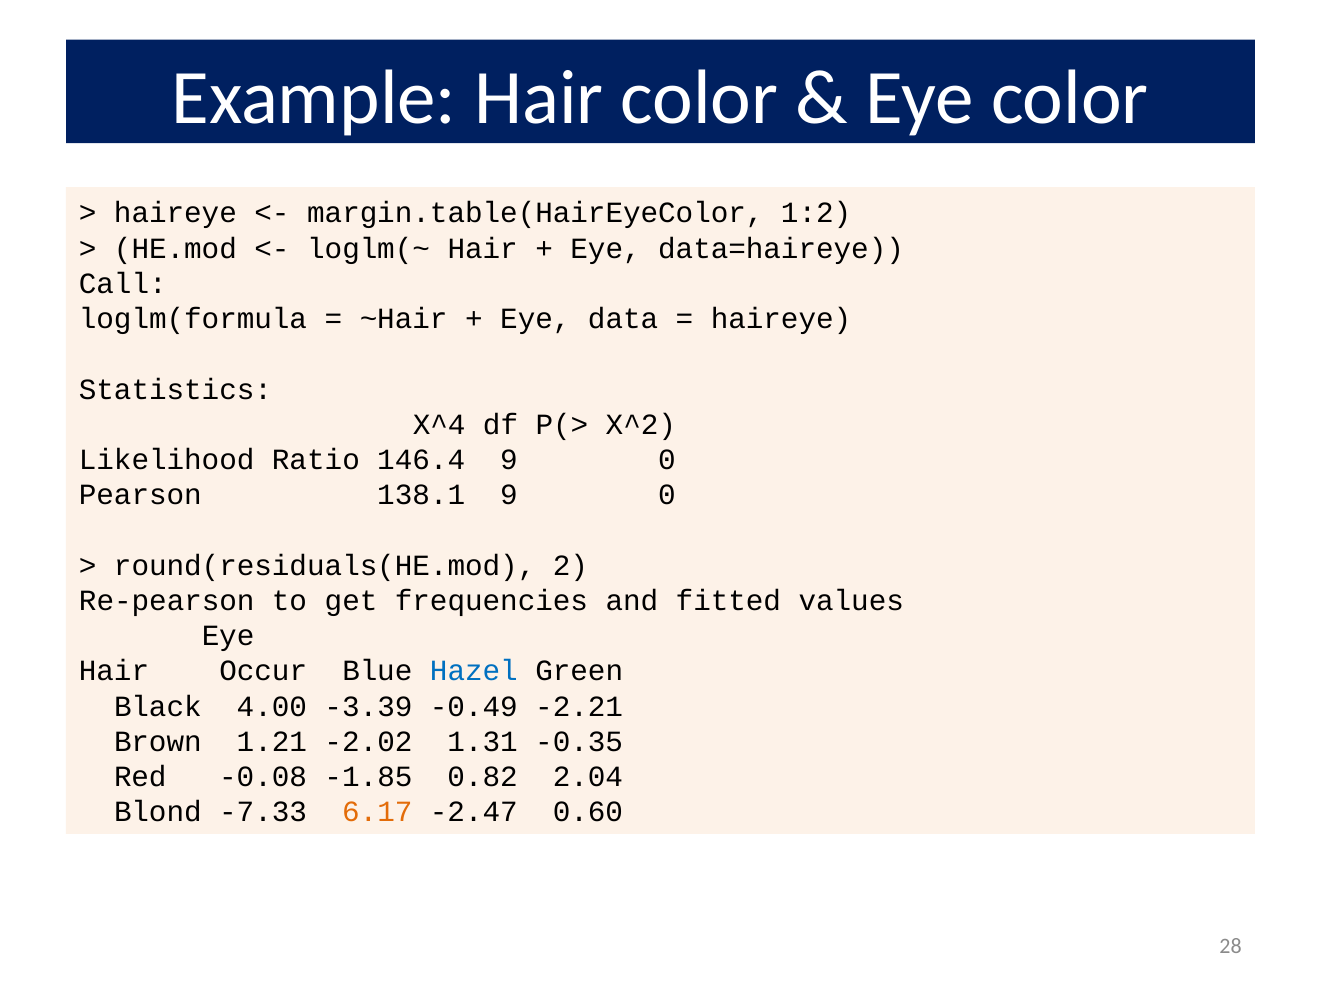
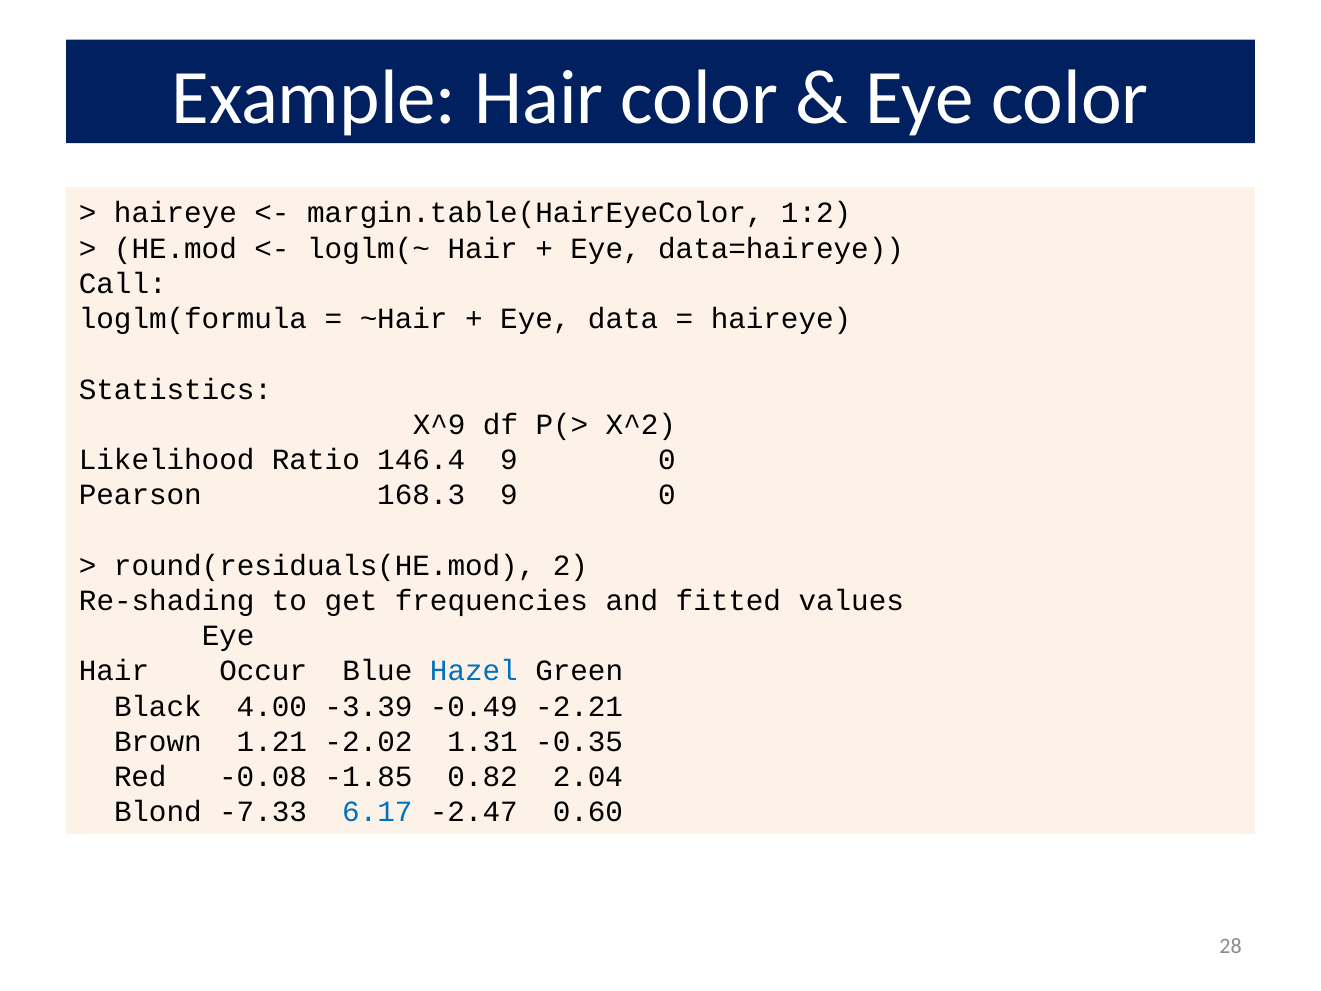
X^4: X^4 -> X^9 (439, 424)
138.1: 138.1 -> 168.3 (421, 495)
Re-pearson: Re-pearson -> Re-shading (167, 601)
6.17 colour: orange -> blue (377, 812)
